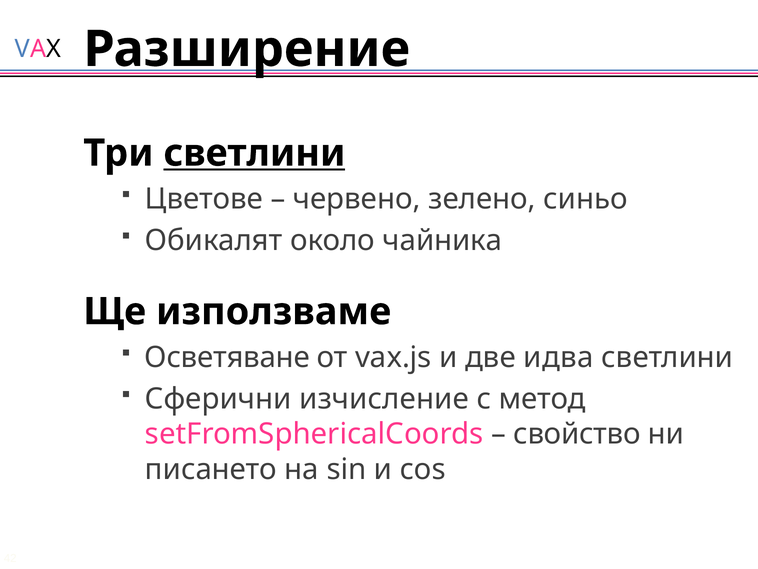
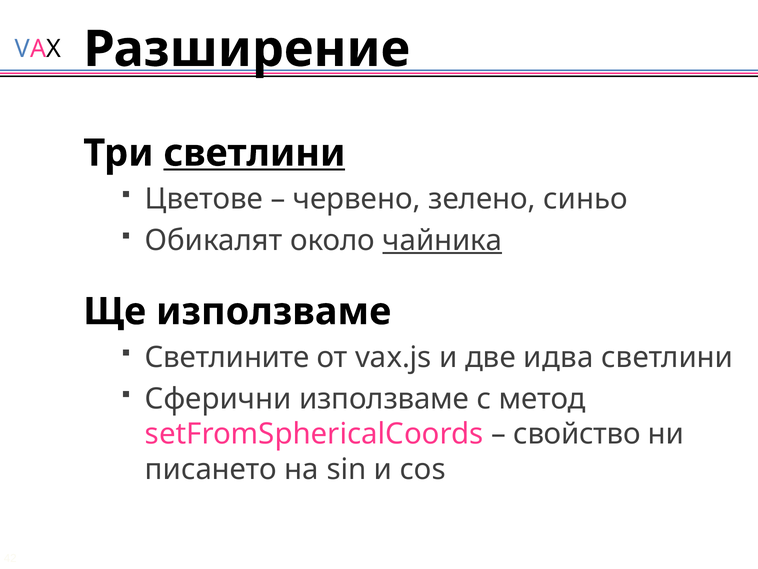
чайника underline: none -> present (442, 240)
Осветяване: Осветяване -> Светлините (227, 357)
Сферични изчисление: изчисление -> използваме (384, 398)
